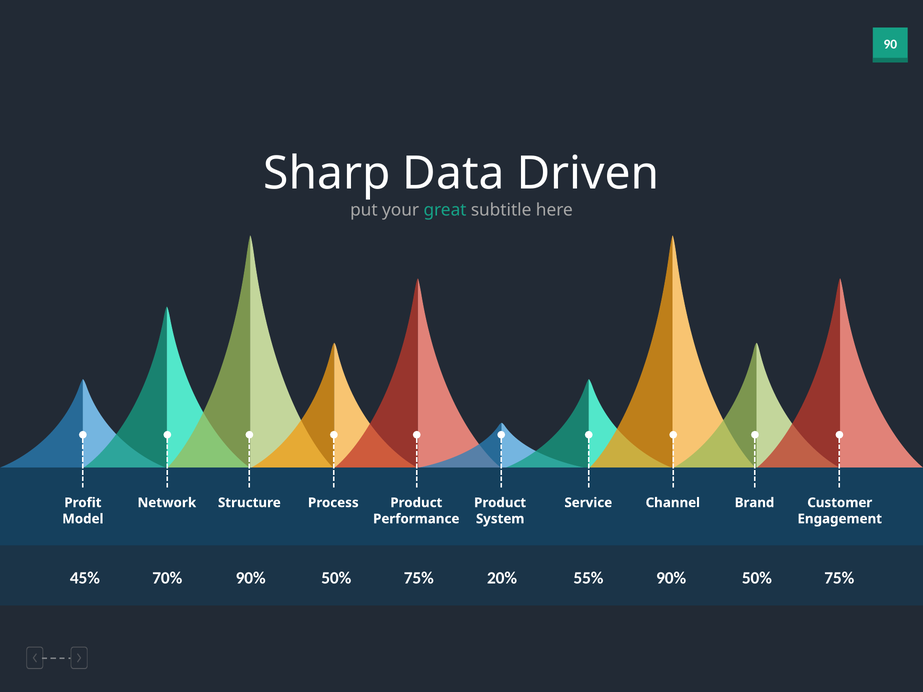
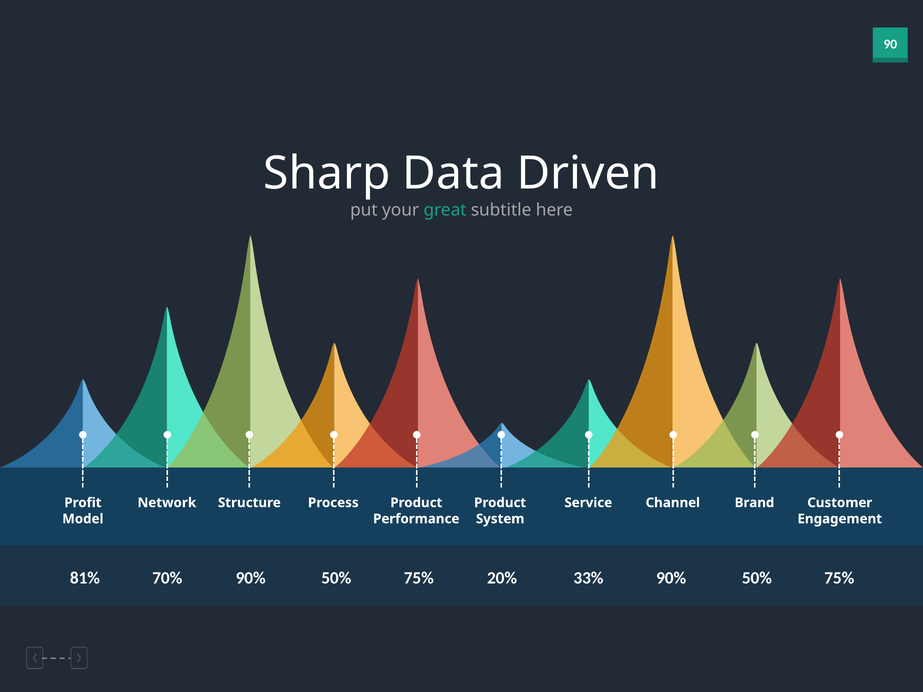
45%: 45% -> 81% (85, 578)
55%: 55% -> 33% (588, 578)
